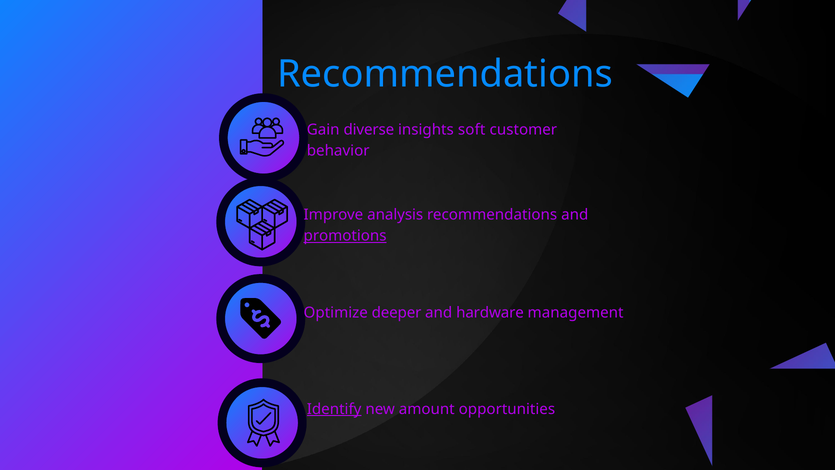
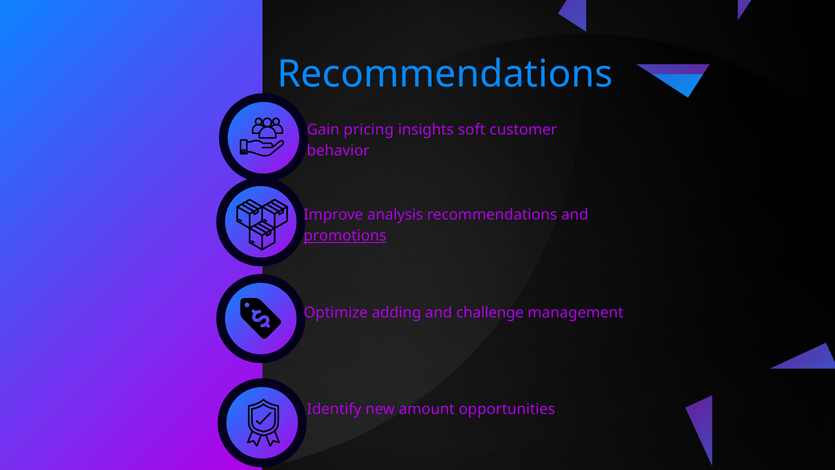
diverse: diverse -> pricing (369, 129)
deeper: deeper -> adding (396, 313)
hardware: hardware -> challenge (490, 313)
Identify underline: present -> none (334, 409)
